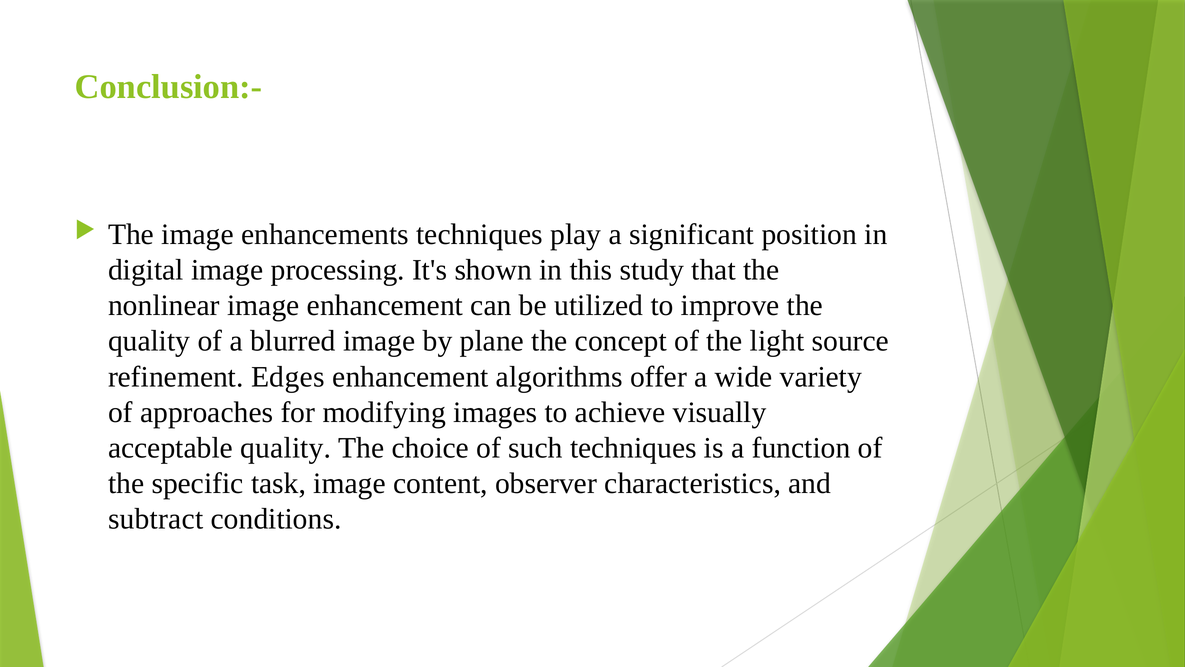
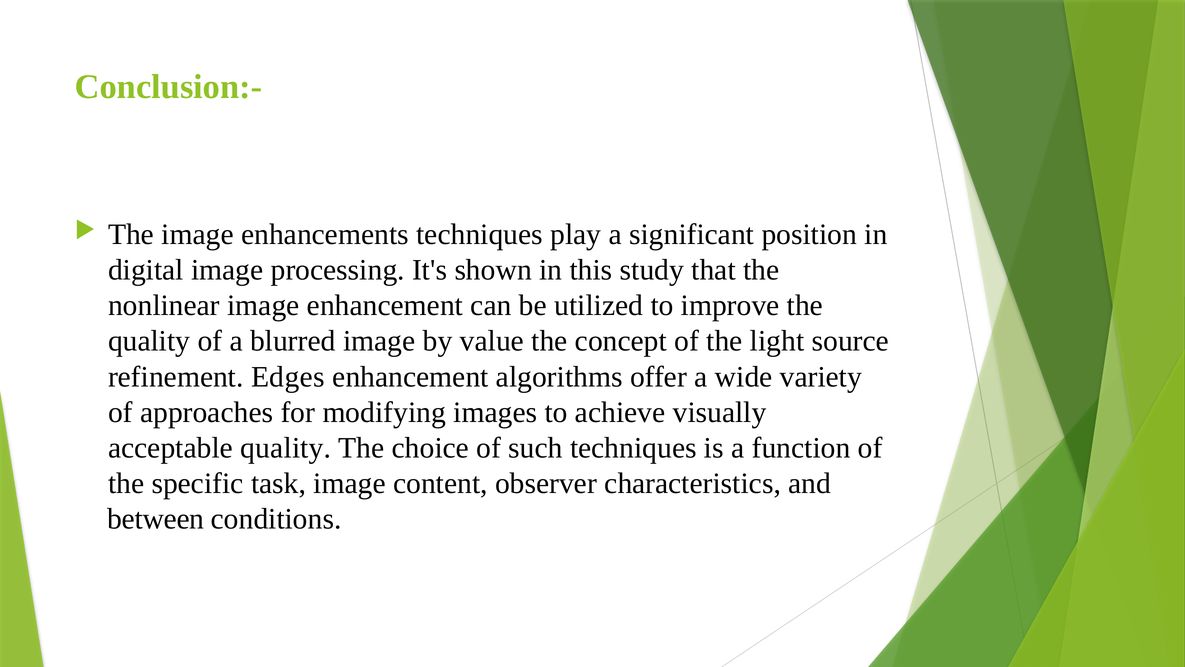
plane: plane -> value (492, 341)
subtract: subtract -> between (156, 519)
